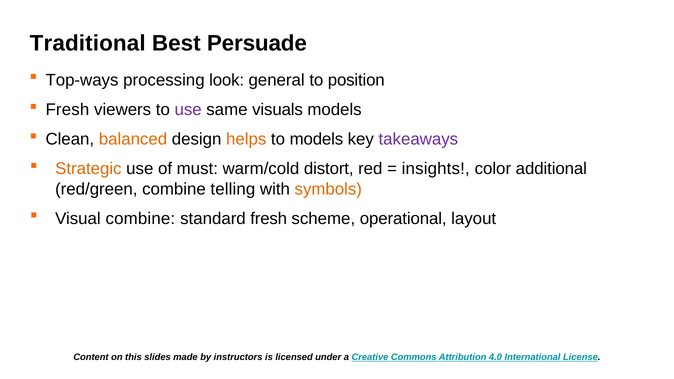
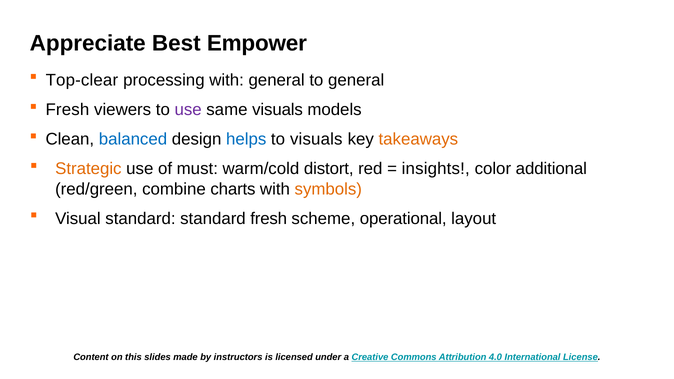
Traditional: Traditional -> Appreciate (88, 44)
Persuade: Persuade -> Empower (257, 44)
Top-ways: Top-ways -> Top-clear (82, 80)
processing look: look -> with (227, 80)
to position: position -> general (356, 80)
balanced colour: orange -> blue (133, 139)
helps colour: orange -> blue (246, 139)
to models: models -> visuals (316, 139)
takeaways colour: purple -> orange (418, 139)
telling: telling -> charts (233, 189)
Visual combine: combine -> standard (140, 219)
